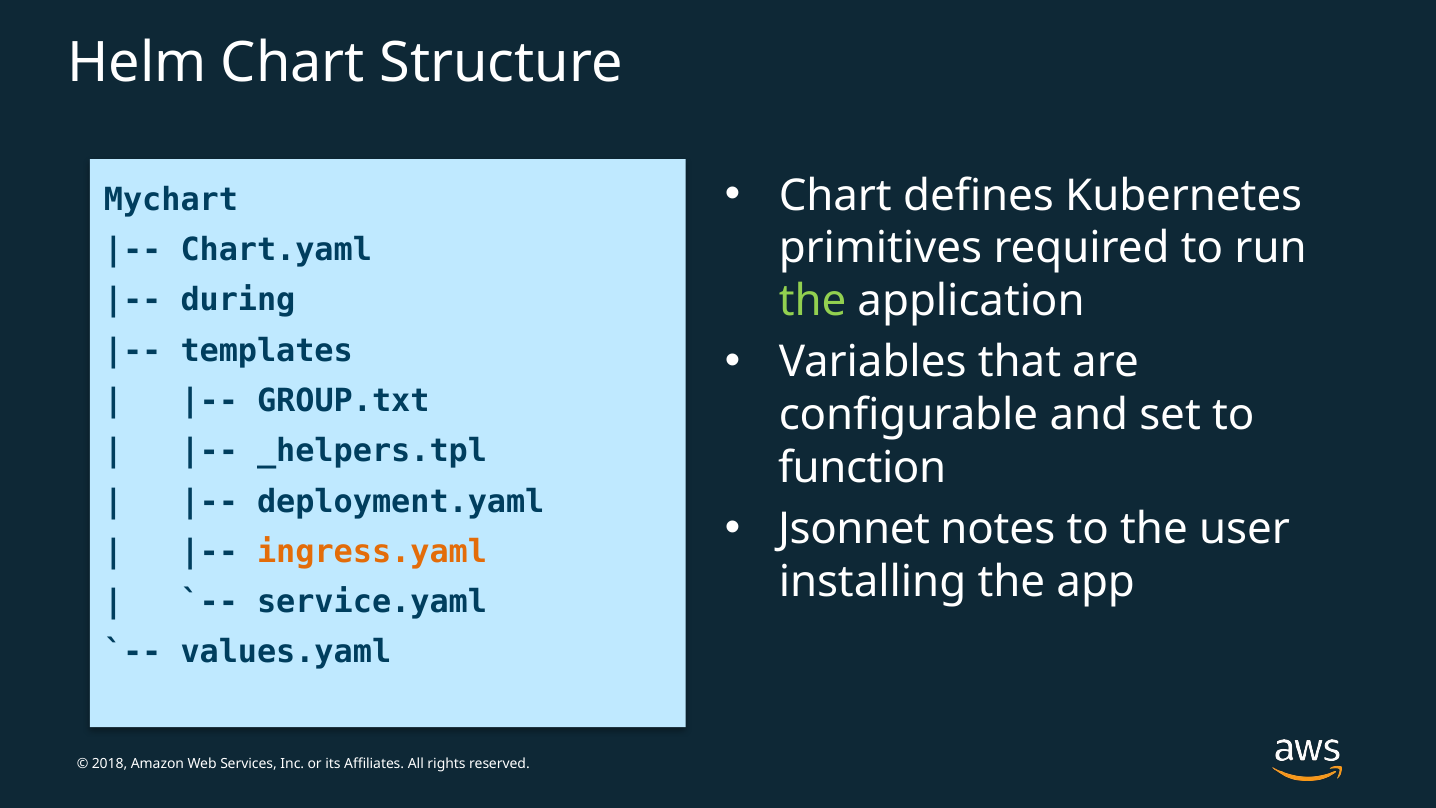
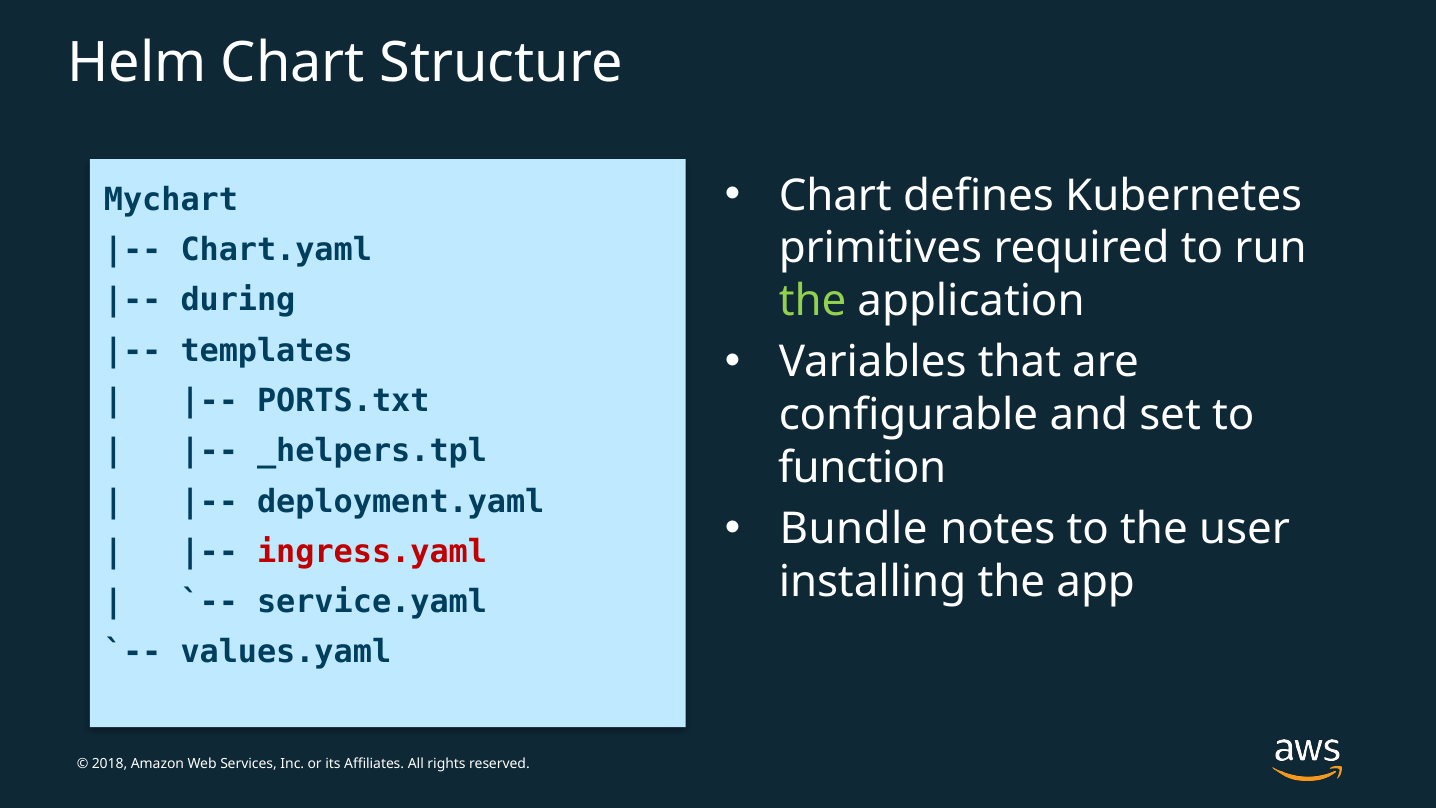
GROUP.txt: GROUP.txt -> PORTS.txt (343, 401)
Jsonnet: Jsonnet -> Bundle (854, 529)
ingress.yaml colour: orange -> red (372, 552)
